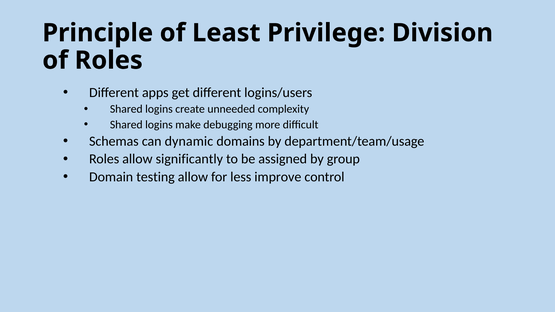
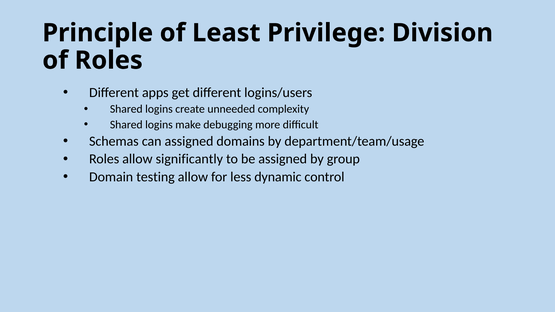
can dynamic: dynamic -> assigned (189, 141)
improve: improve -> dynamic (278, 177)
